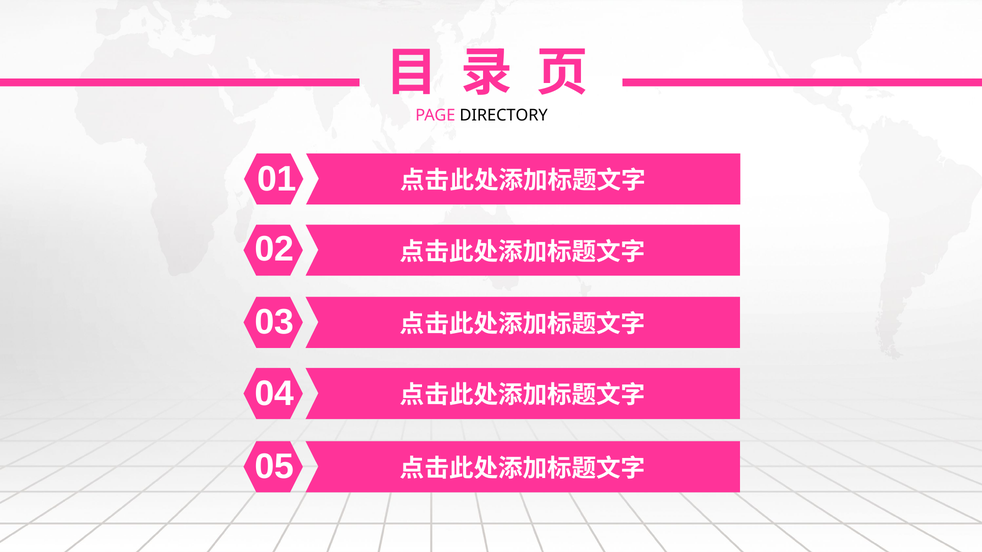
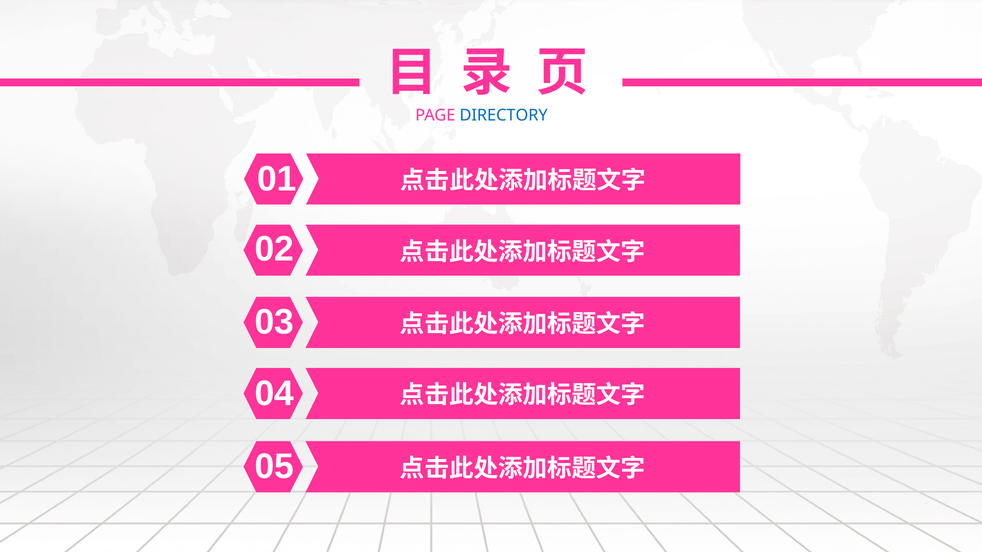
DIRECTORY colour: black -> blue (504, 115)
